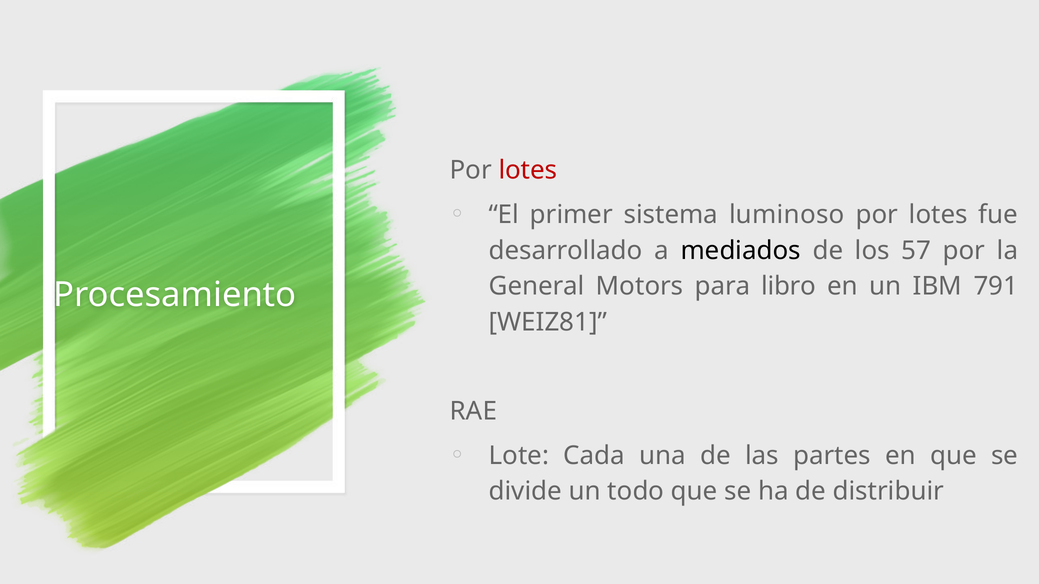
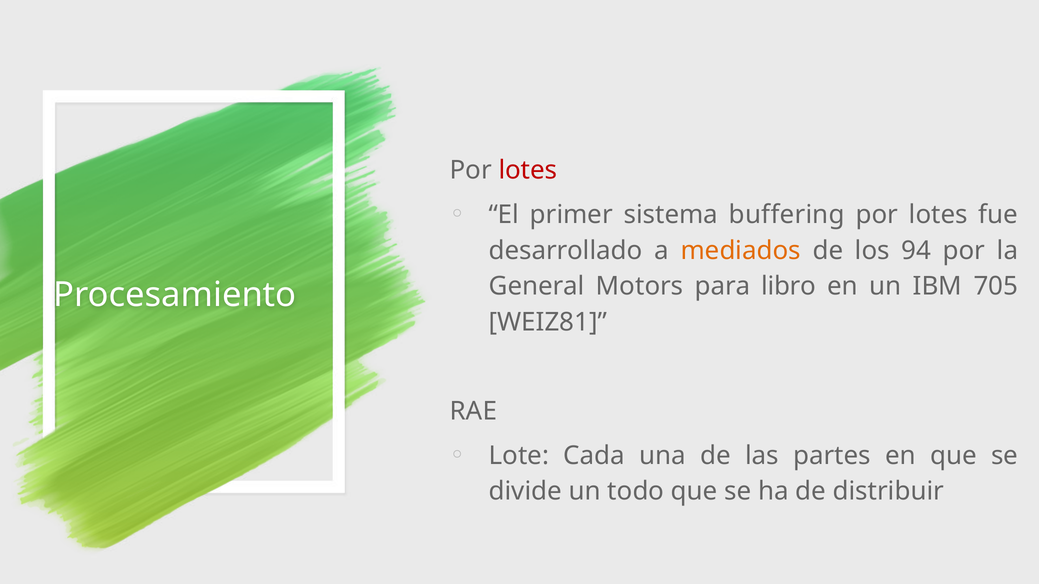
luminoso: luminoso -> buffering (787, 215)
mediados colour: black -> orange (741, 251)
57: 57 -> 94 (916, 251)
791: 791 -> 705 (996, 286)
